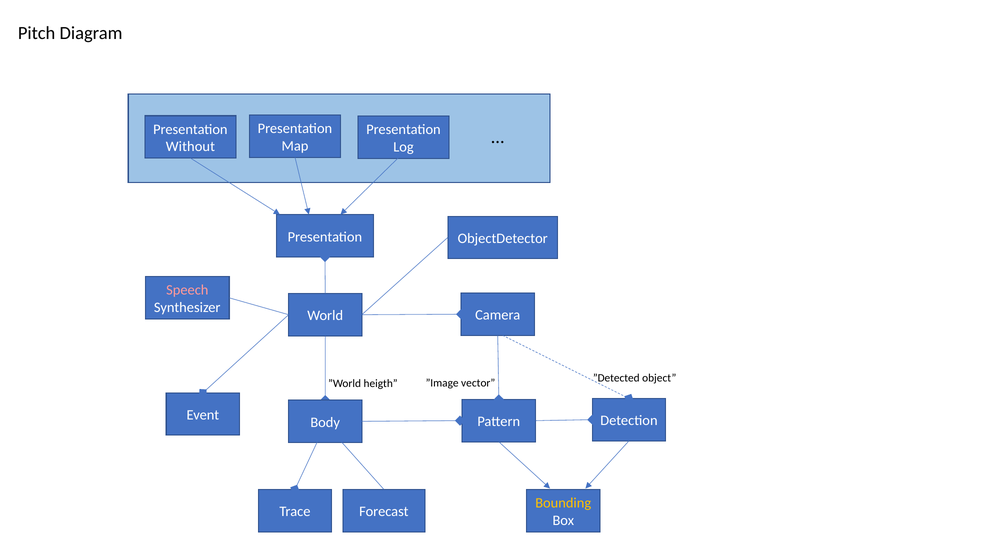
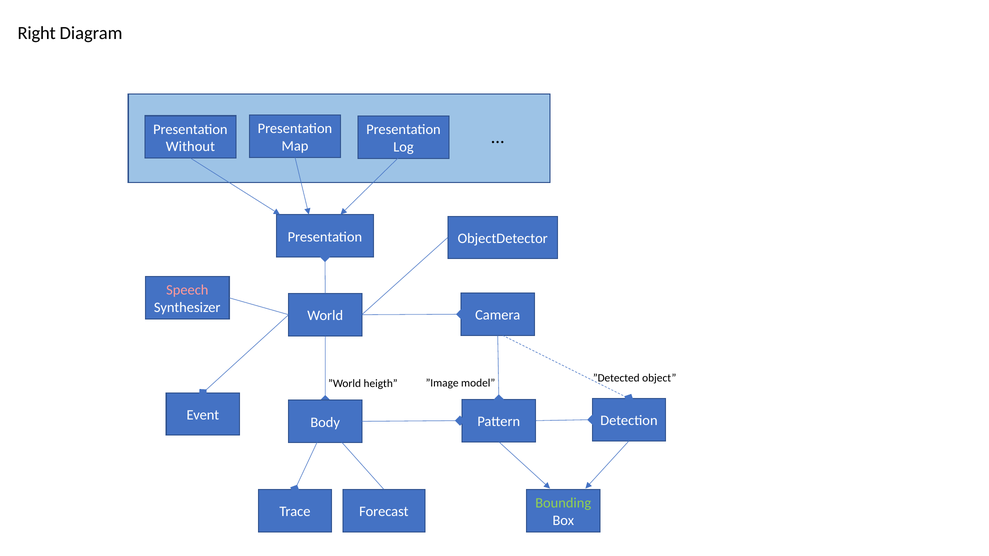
Pitch: Pitch -> Right (37, 33)
vector: vector -> model (478, 383)
Bounding colour: yellow -> light green (563, 503)
